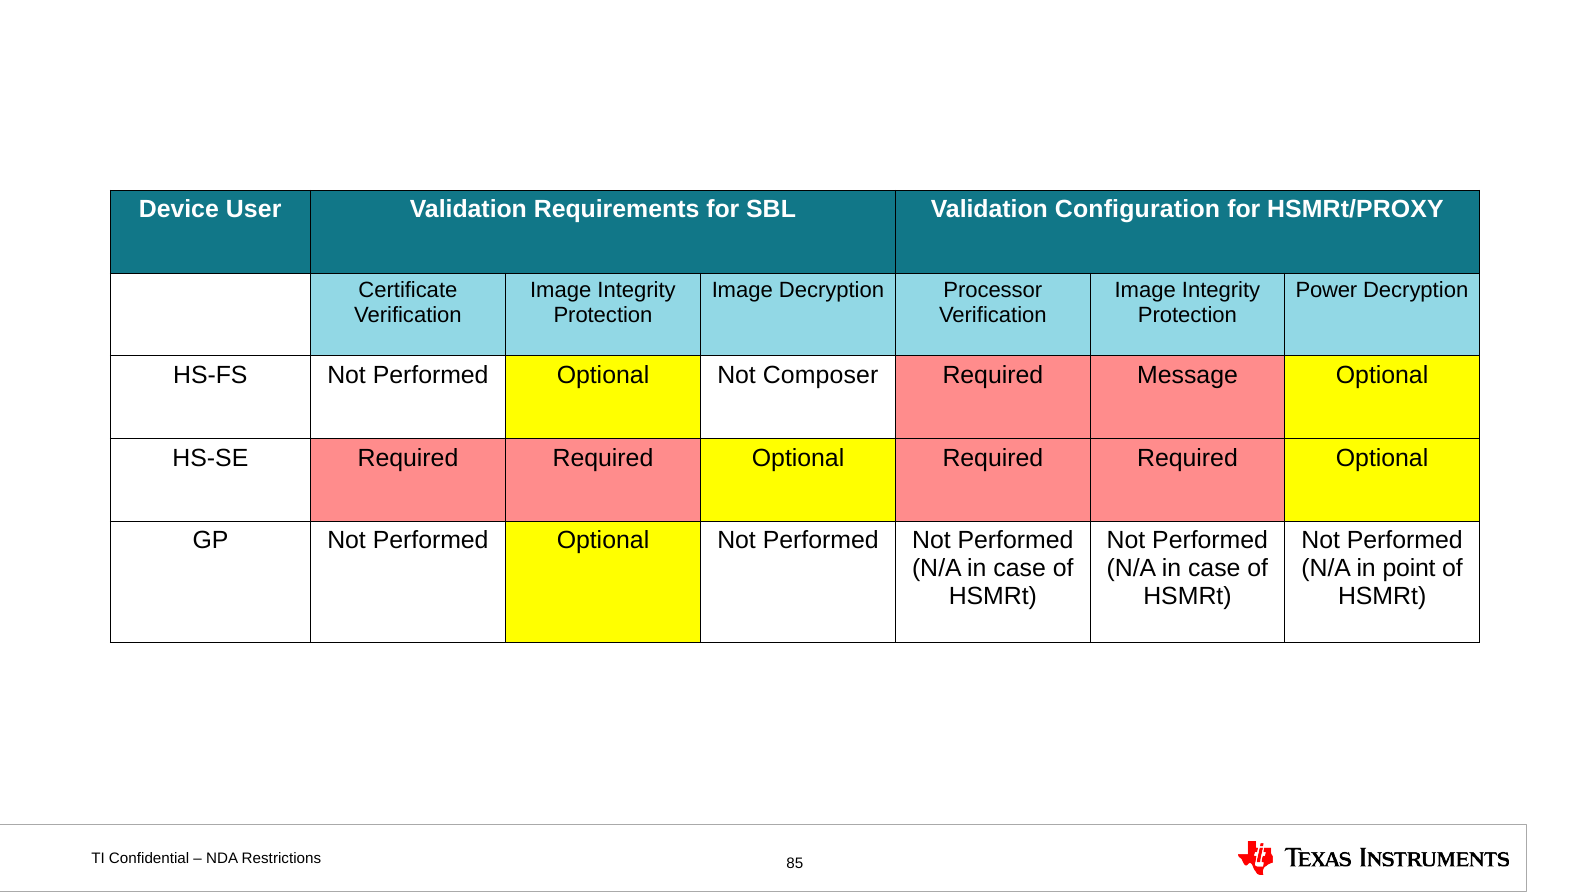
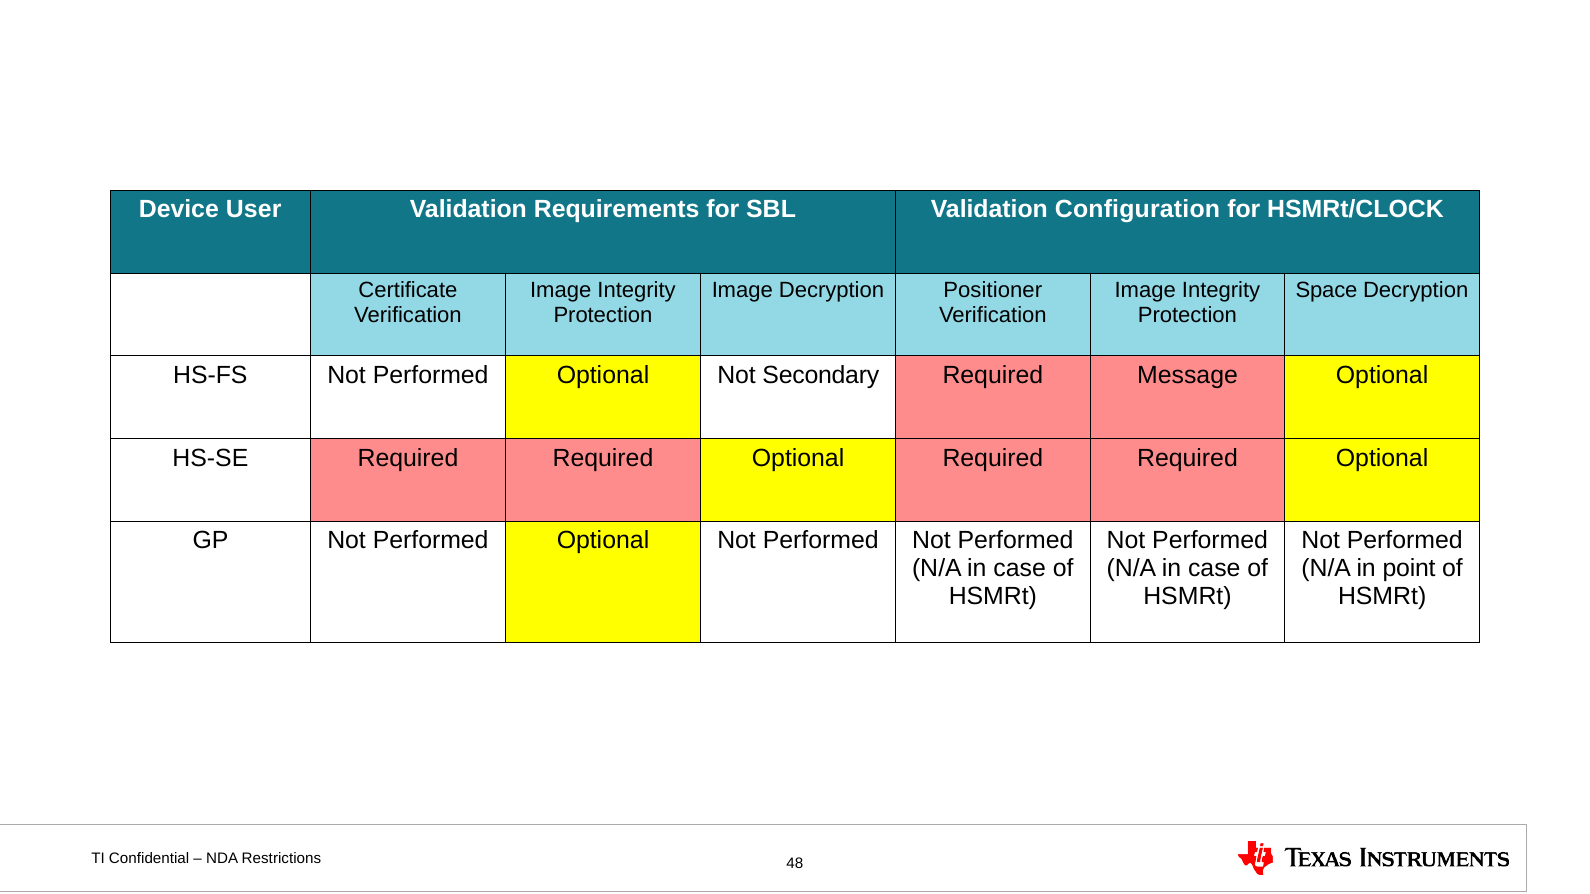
HSMRt/PROXY: HSMRt/PROXY -> HSMRt/CLOCK (1355, 210)
Processor: Processor -> Positioner (993, 291)
Power: Power -> Space (1327, 291)
Composer: Composer -> Secondary (821, 375)
85: 85 -> 48 (795, 864)
